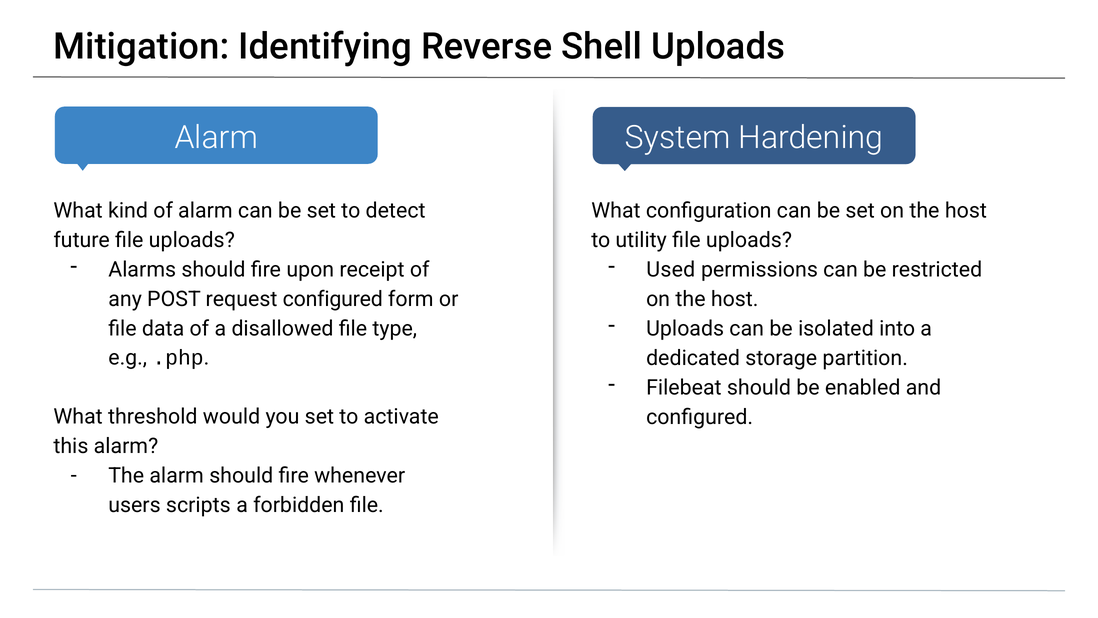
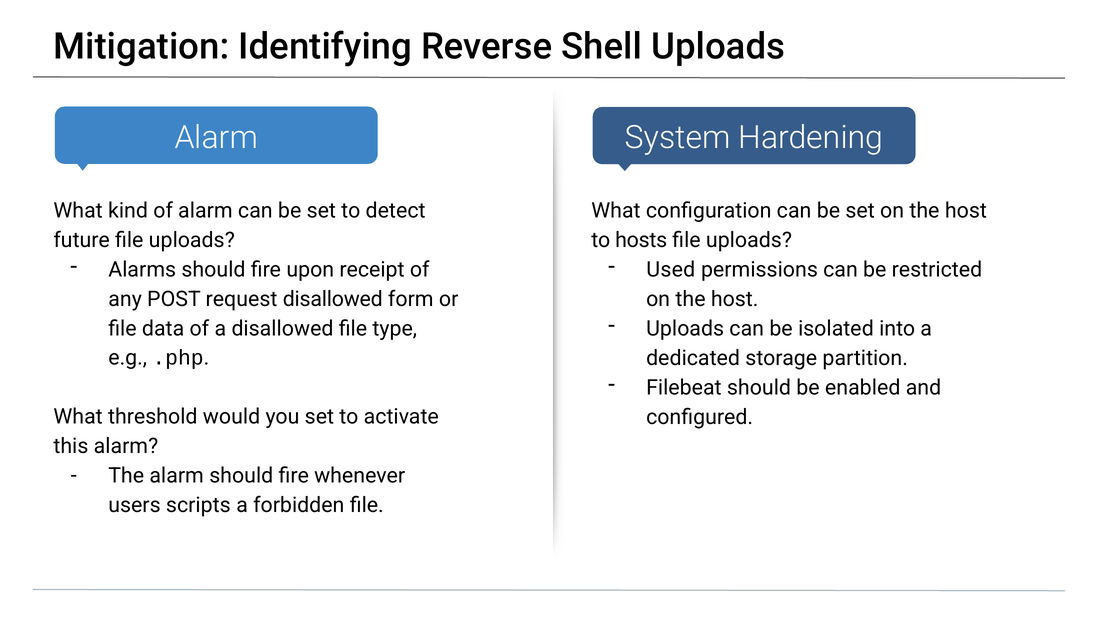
utility: utility -> hosts (641, 240)
request configured: configured -> disallowed (333, 299)
